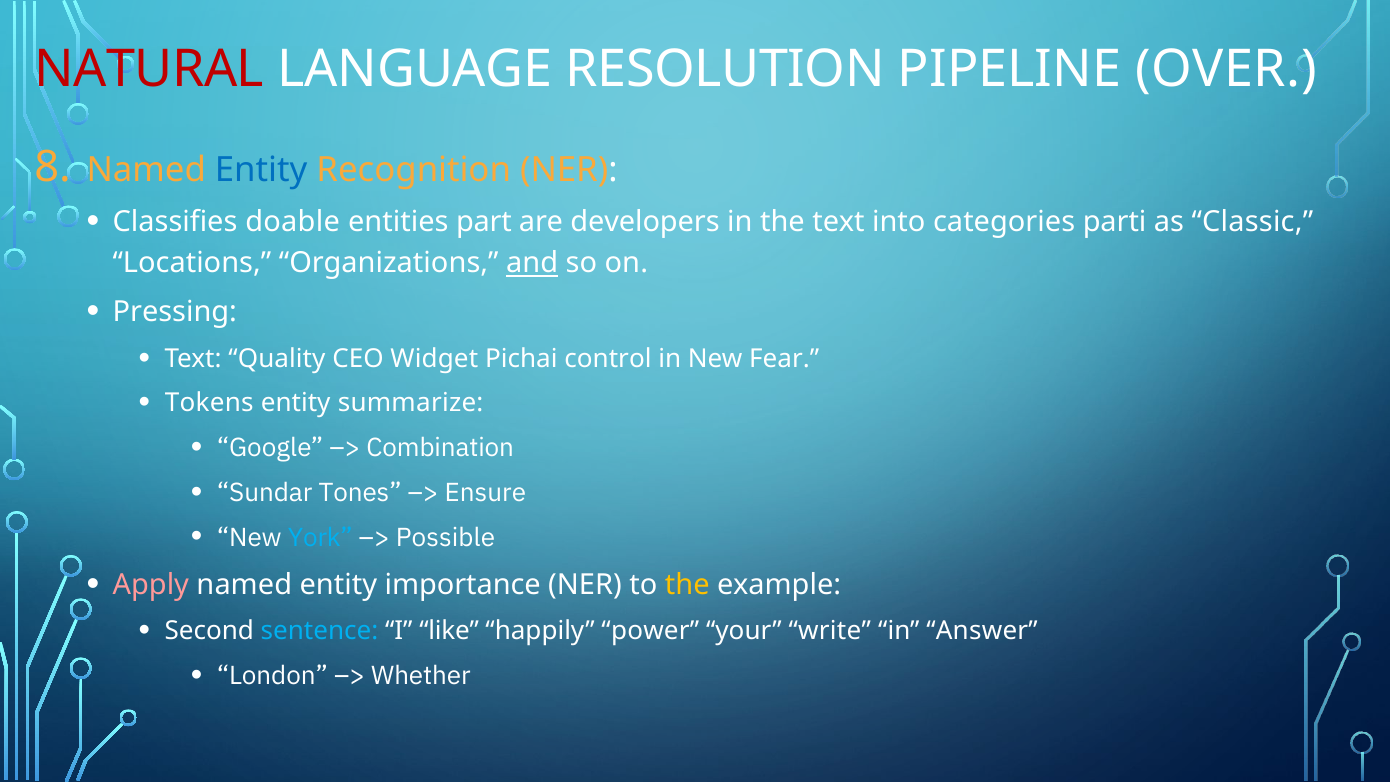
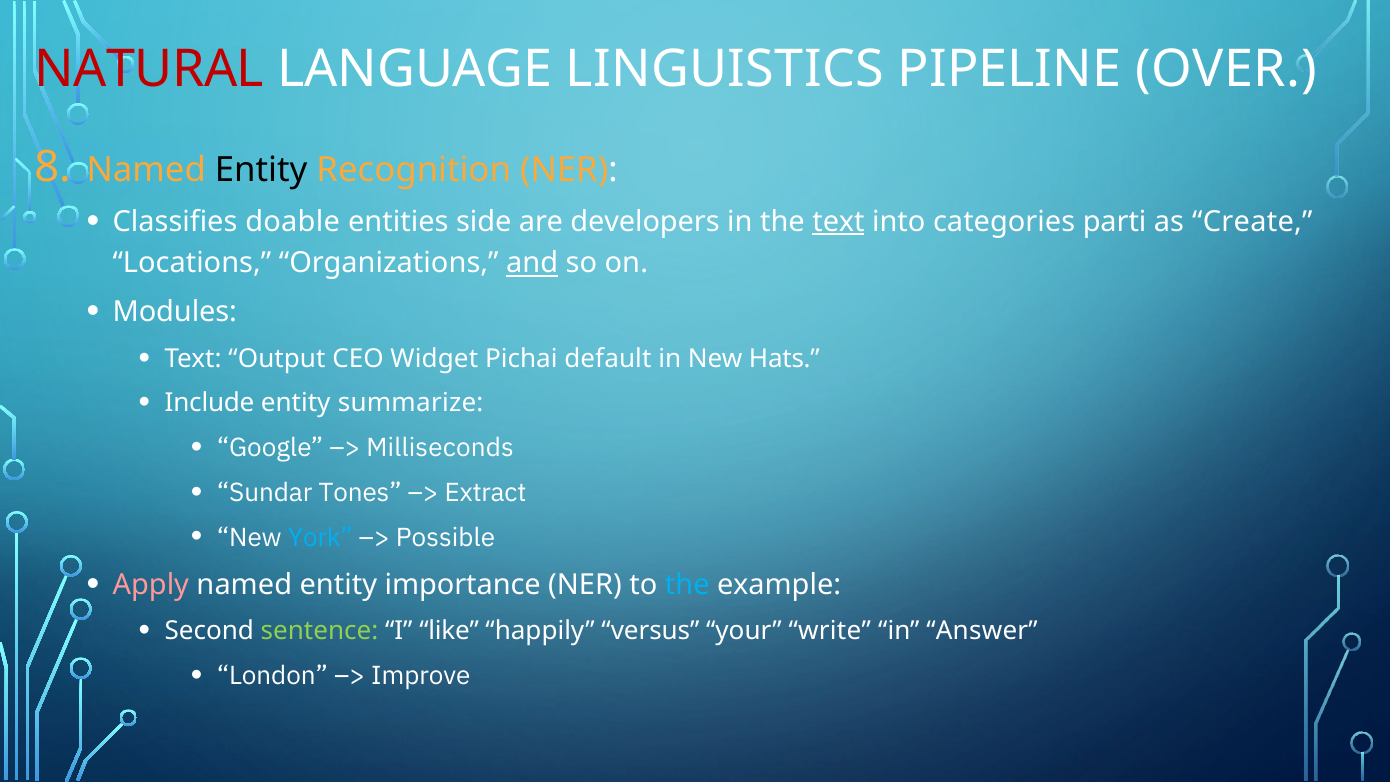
RESOLUTION: RESOLUTION -> LINGUISTICS (725, 69)
Entity colour: blue -> black (261, 170)
part: part -> side (484, 222)
text underline: none -> present (839, 222)
Classic: Classic -> Create (1252, 222)
Pressing: Pressing -> Modules (175, 312)
Quality: Quality -> Output (277, 358)
control: control -> default (608, 358)
Fear: Fear -> Hats (784, 358)
Tokens: Tokens -> Include (210, 403)
Combination: Combination -> Milliseconds (440, 448)
Ensure: Ensure -> Extract (486, 493)
the colour: yellow -> light blue (687, 585)
sentence colour: light blue -> light green (320, 631)
power: power -> versus (650, 631)
Whether: Whether -> Improve (421, 676)
